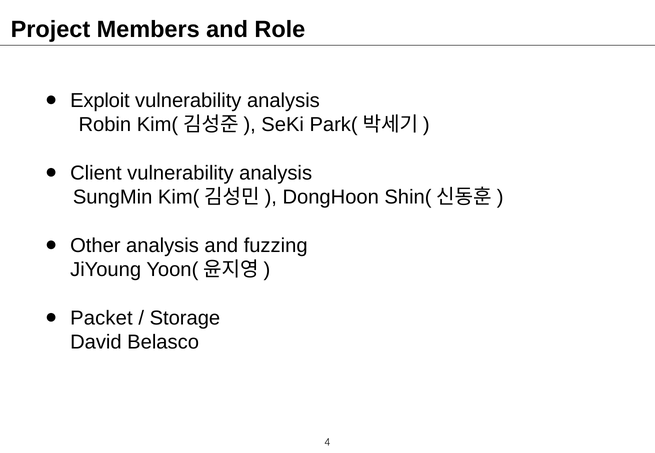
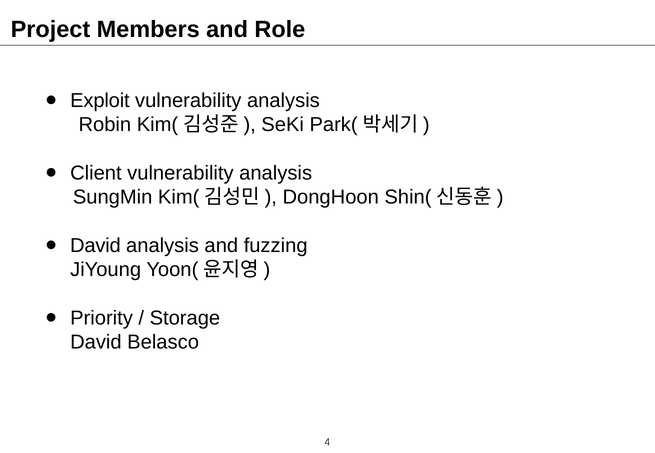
Other: Other -> David (95, 246)
Packet: Packet -> Priority (102, 318)
